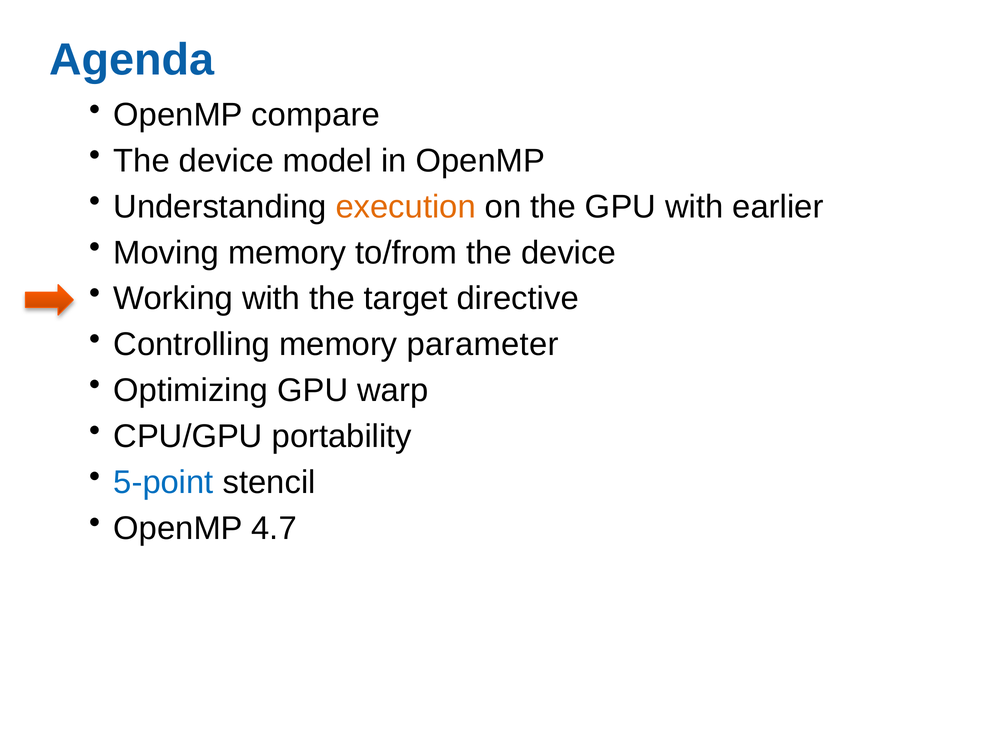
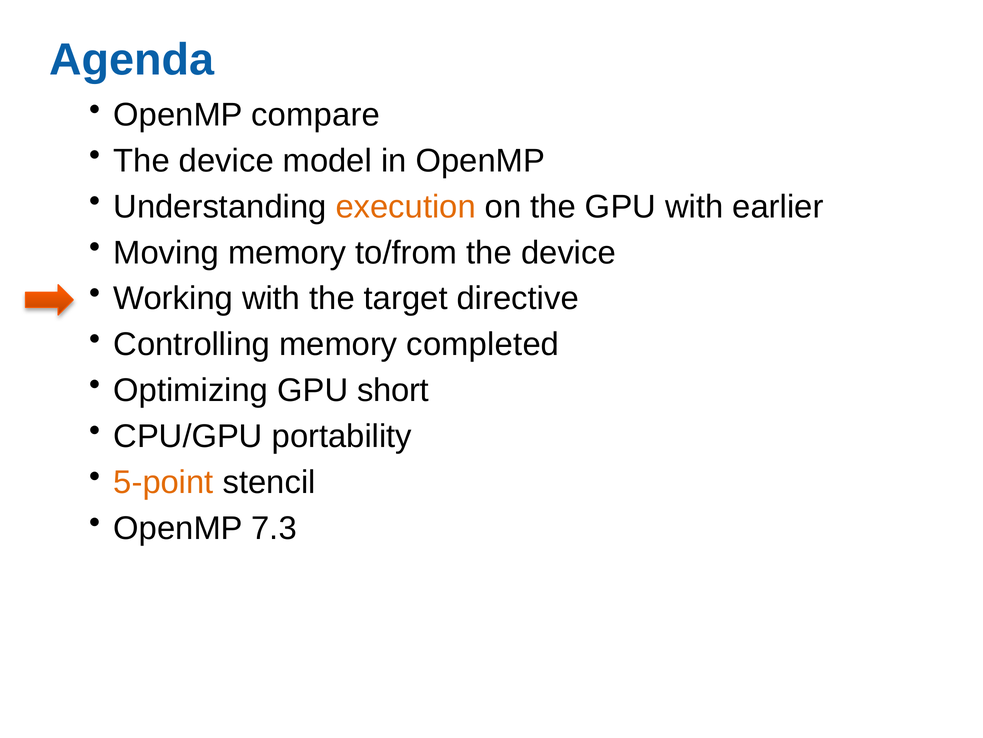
parameter: parameter -> completed (483, 344)
warp: warp -> short (393, 390)
5-point colour: blue -> orange (164, 482)
4.7: 4.7 -> 7.3 (274, 528)
